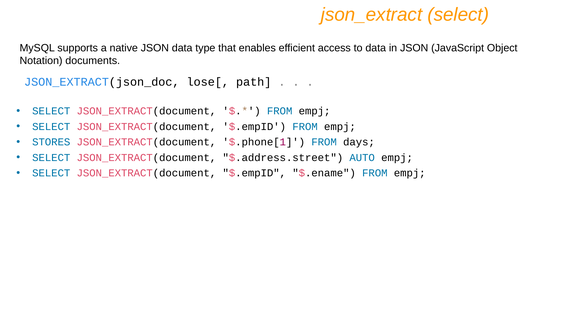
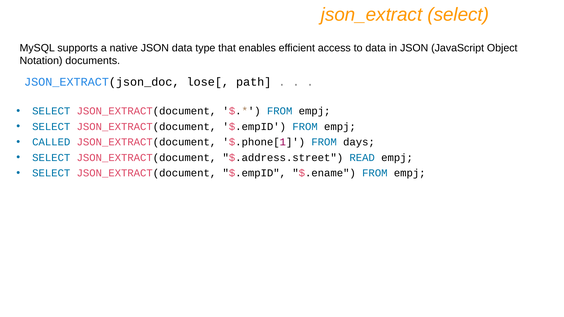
STORES: STORES -> CALLED (51, 142)
AUTO: AUTO -> READ (362, 158)
